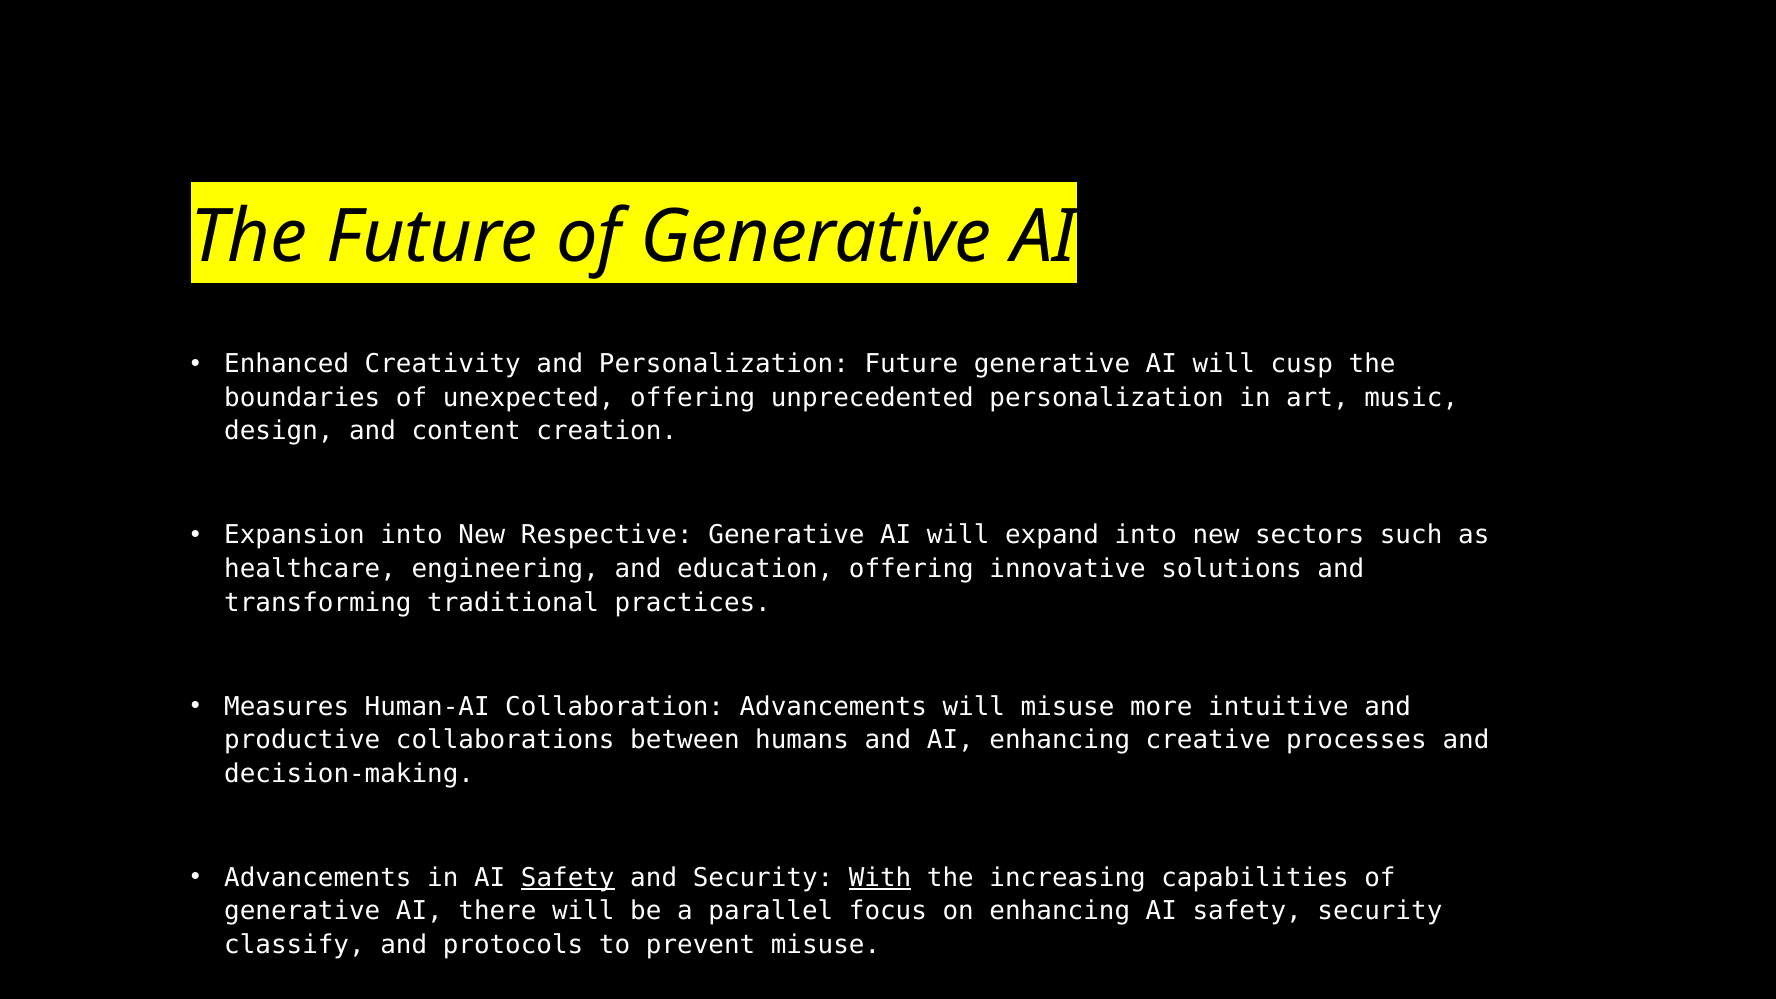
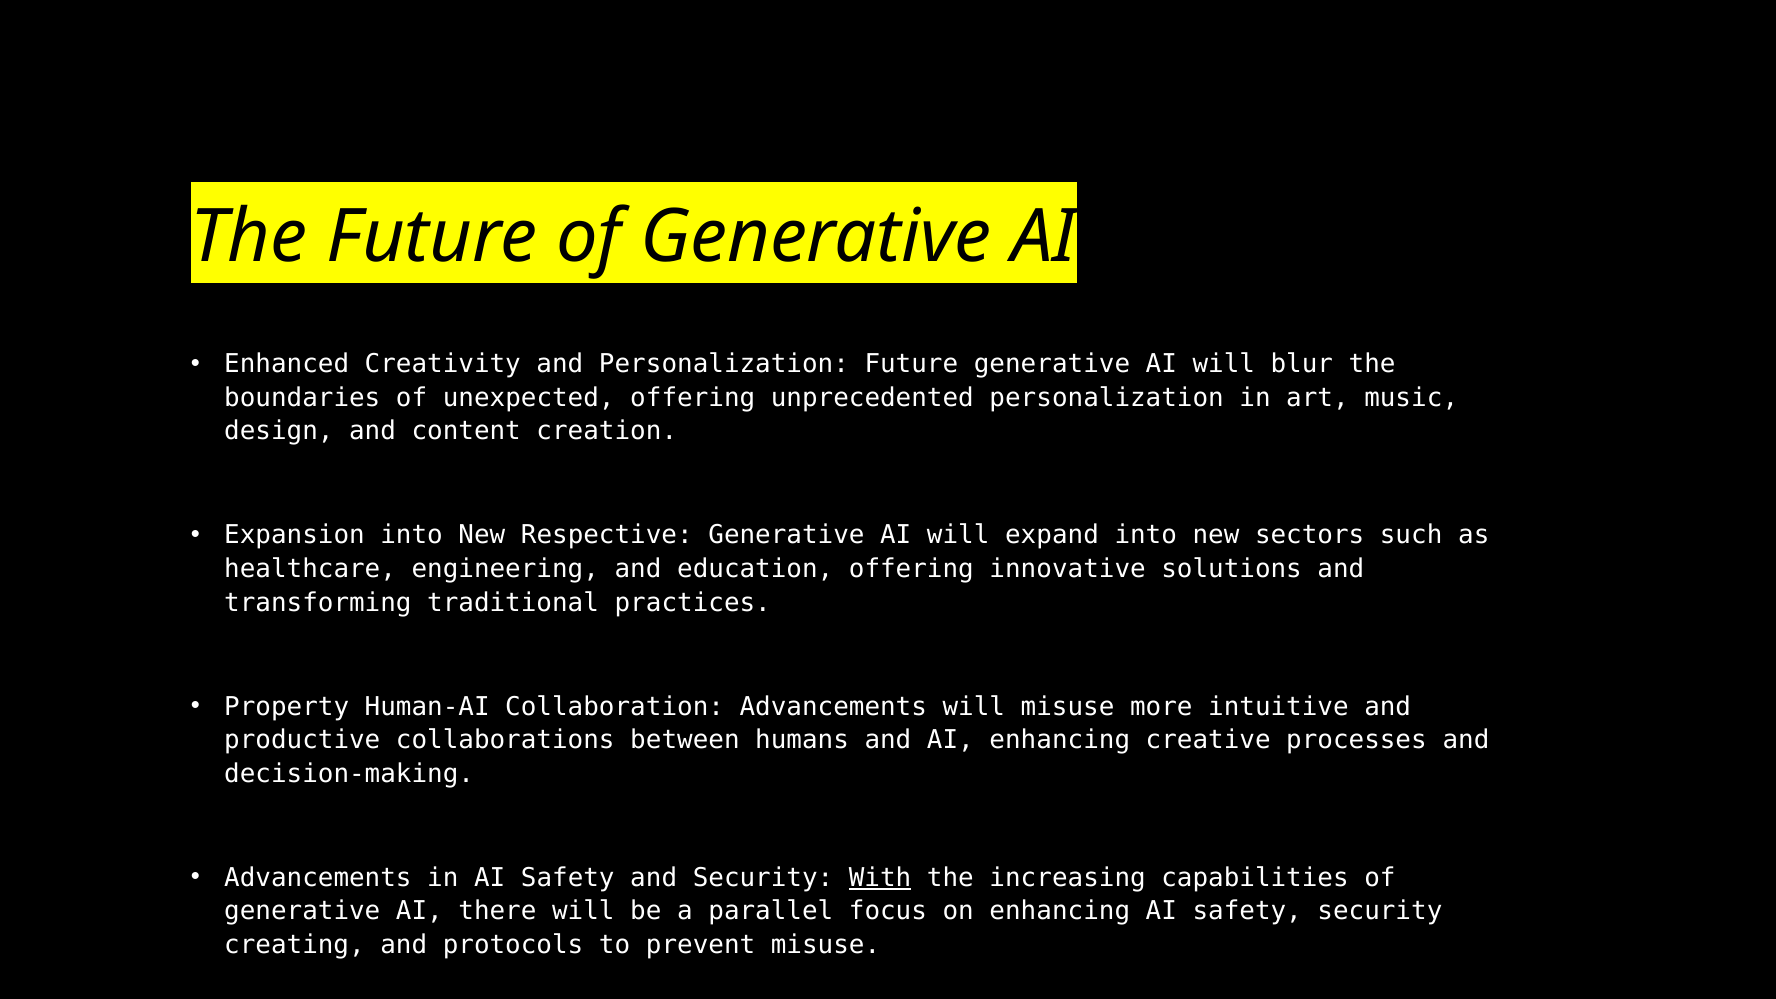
cusp: cusp -> blur (1302, 364)
Measures: Measures -> Property (287, 707)
Safety underline: present -> none (568, 878)
classify: classify -> creating (294, 945)
